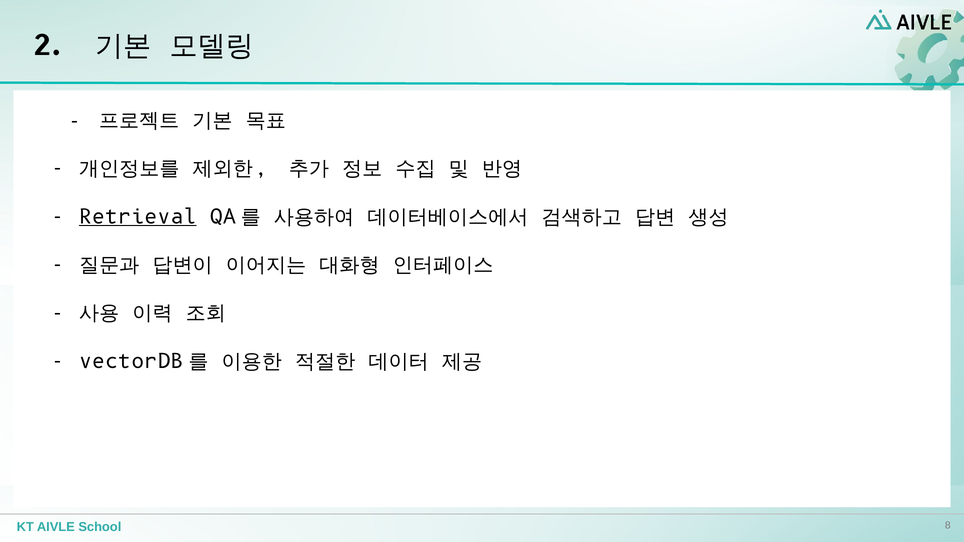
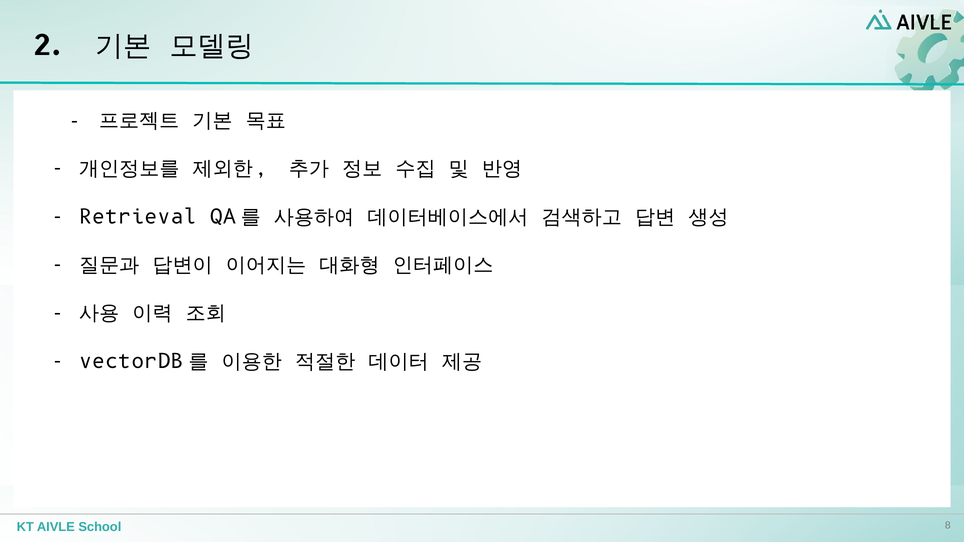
Retrieval underline: present -> none (138, 217)
